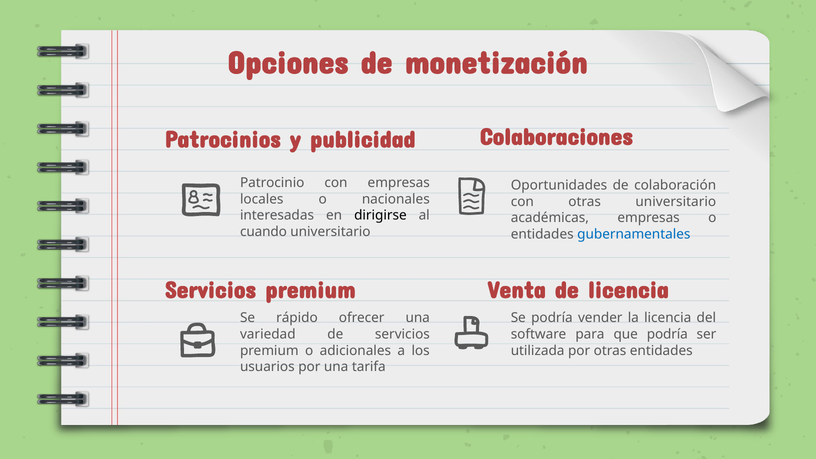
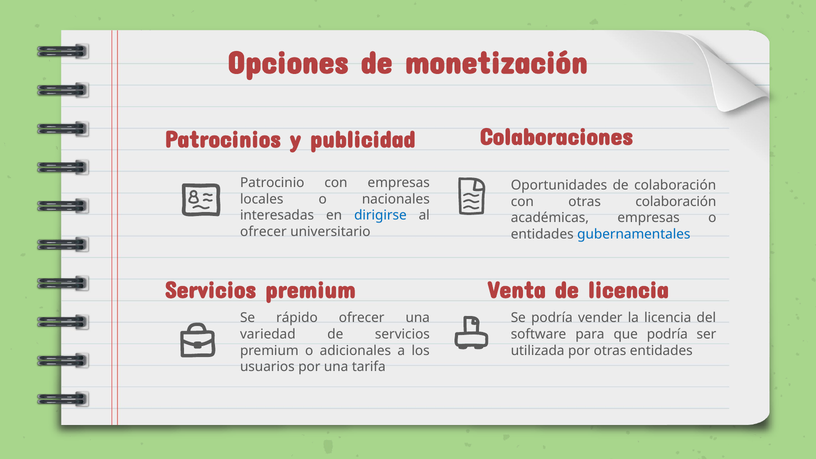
otras universitario: universitario -> colaboración (676, 202)
dirigirse colour: black -> blue (380, 215)
cuando: cuando -> ofrecer (263, 232)
